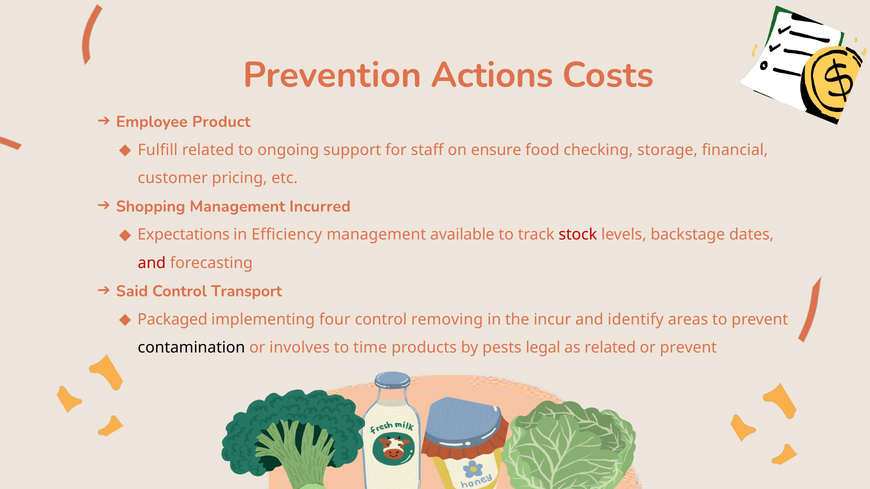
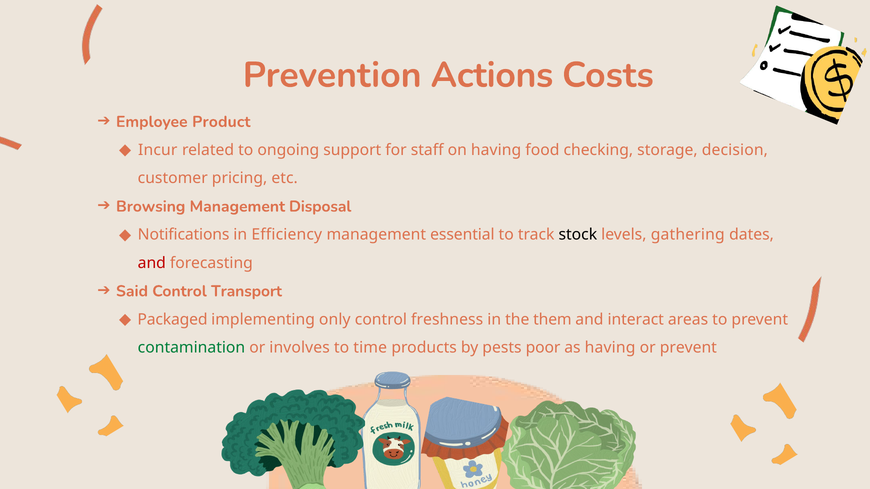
Fulfill: Fulfill -> Incur (158, 150)
on ensure: ensure -> having (496, 150)
financial: financial -> decision (735, 150)
Shopping: Shopping -> Browsing (151, 207)
Incurred: Incurred -> Disposal (320, 207)
Expectations: Expectations -> Notifications (184, 235)
available: available -> essential (462, 235)
stock colour: red -> black (578, 235)
backstage: backstage -> gathering (688, 235)
four: four -> only (335, 320)
removing: removing -> freshness (447, 320)
incur: incur -> them (552, 320)
identify: identify -> interact (636, 320)
contamination colour: black -> green (191, 348)
legal: legal -> poor (543, 348)
as related: related -> having (610, 348)
